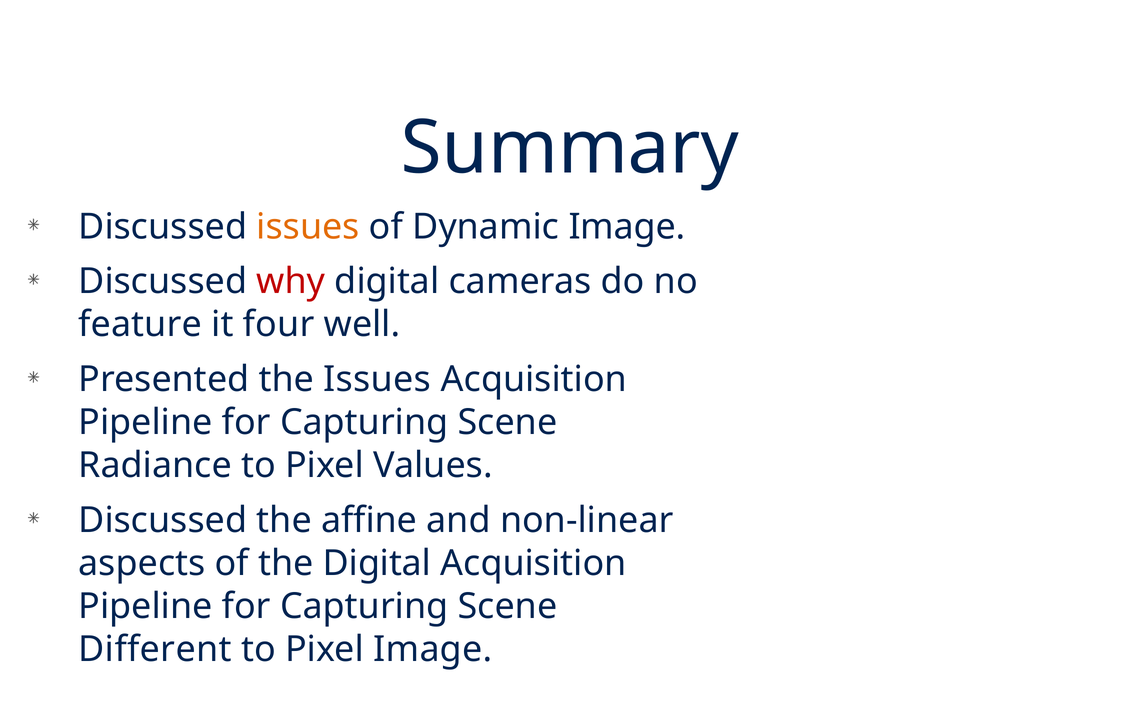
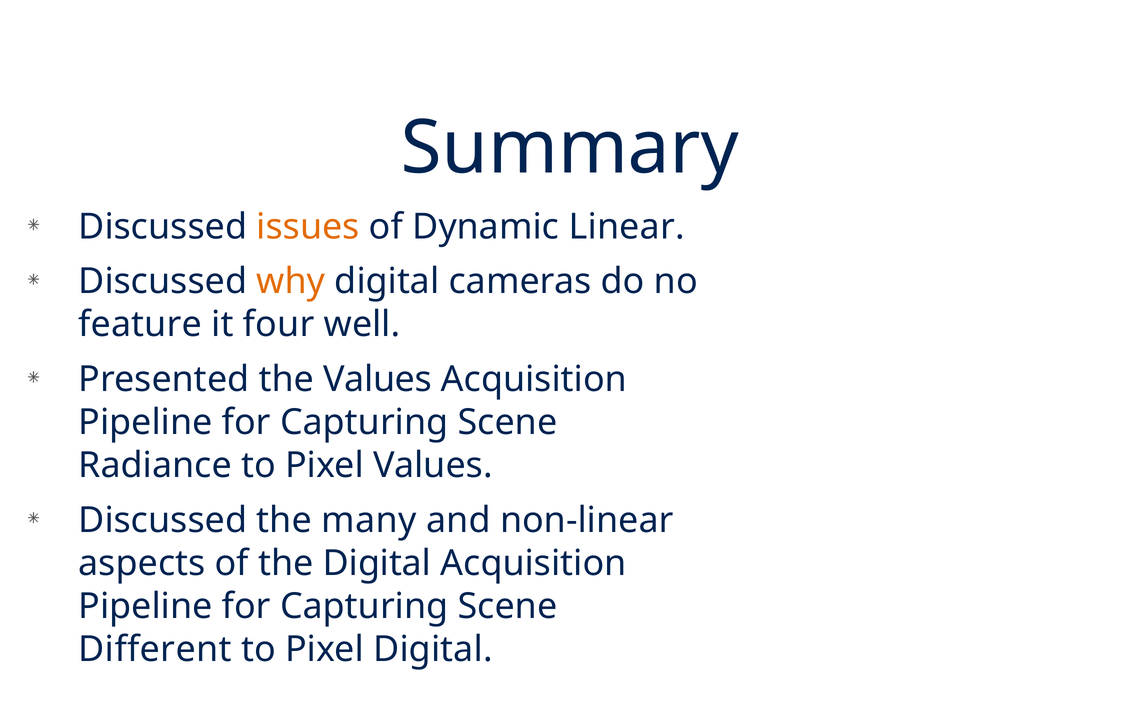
Dynamic Image: Image -> Linear (627, 227)
why colour: red -> orange (291, 281)
the Issues: Issues -> Values (378, 379)
affine: affine -> many (369, 520)
Pixel Image: Image -> Digital (433, 649)
